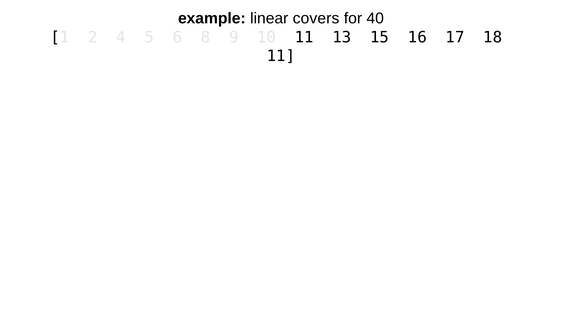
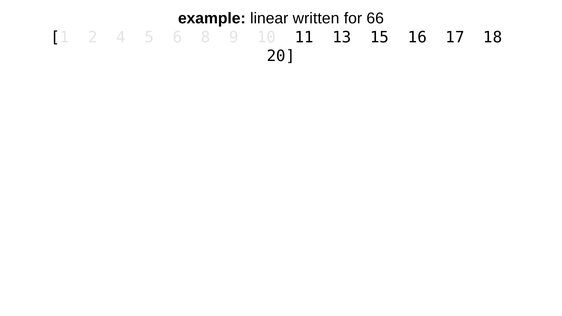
covers: covers -> written (316, 18)
40: 40 -> 66 (375, 18)
11: 11 -> 20 (281, 56)
